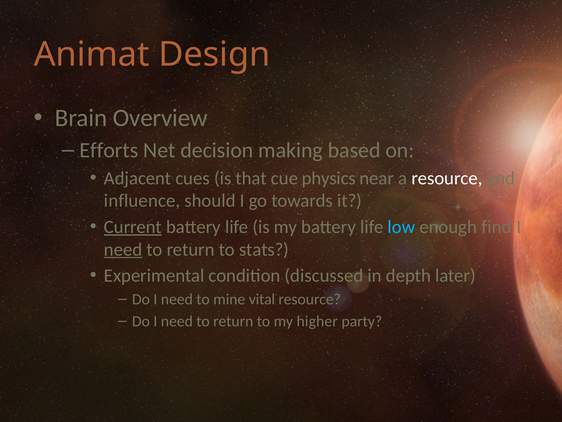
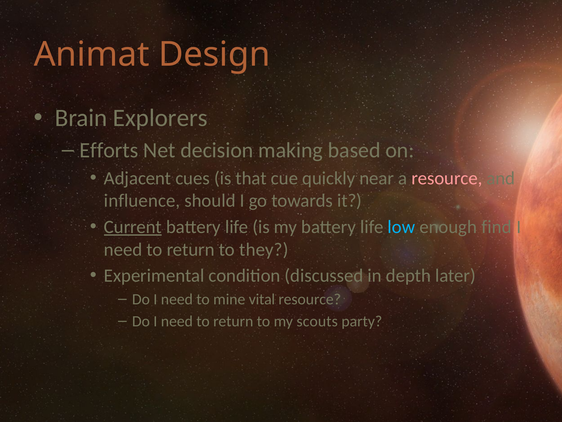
Overview: Overview -> Explorers (160, 118)
physics: physics -> quickly (329, 178)
resource colour: white -> pink (447, 178)
need underline: present -> none (123, 249)
stats: stats -> they (264, 249)
higher: higher -> scouts (317, 321)
